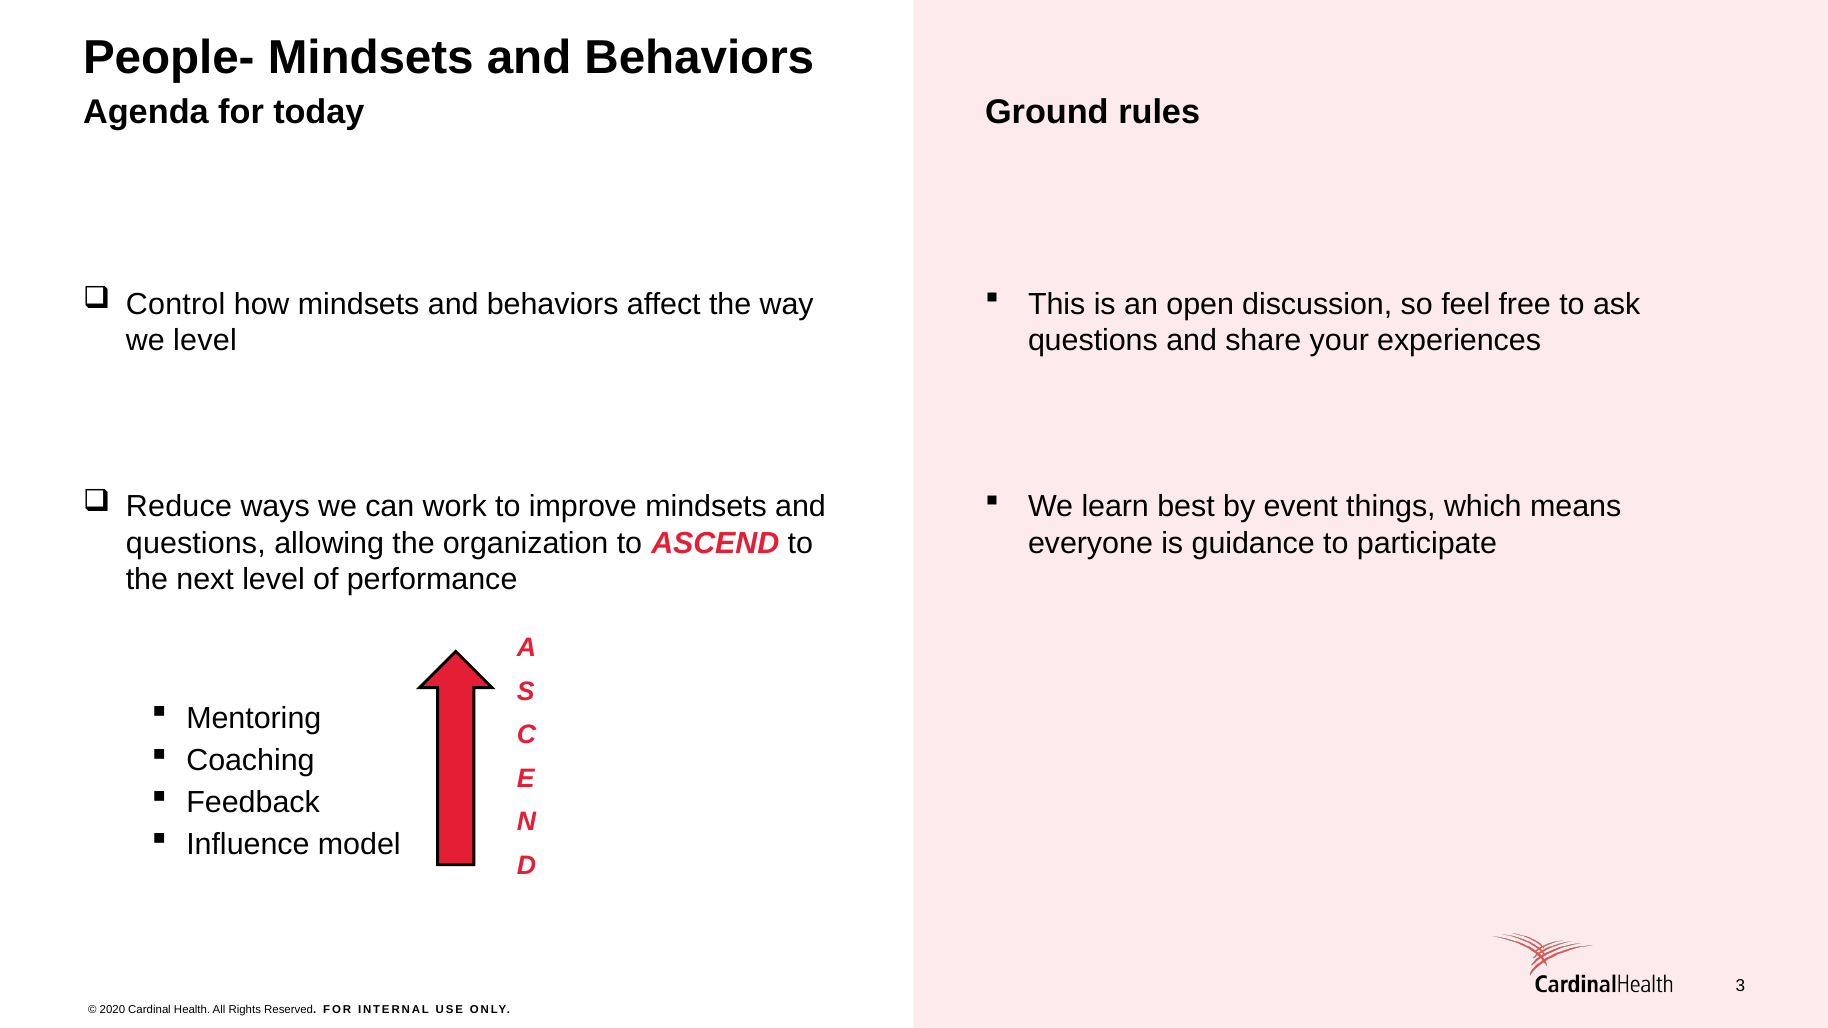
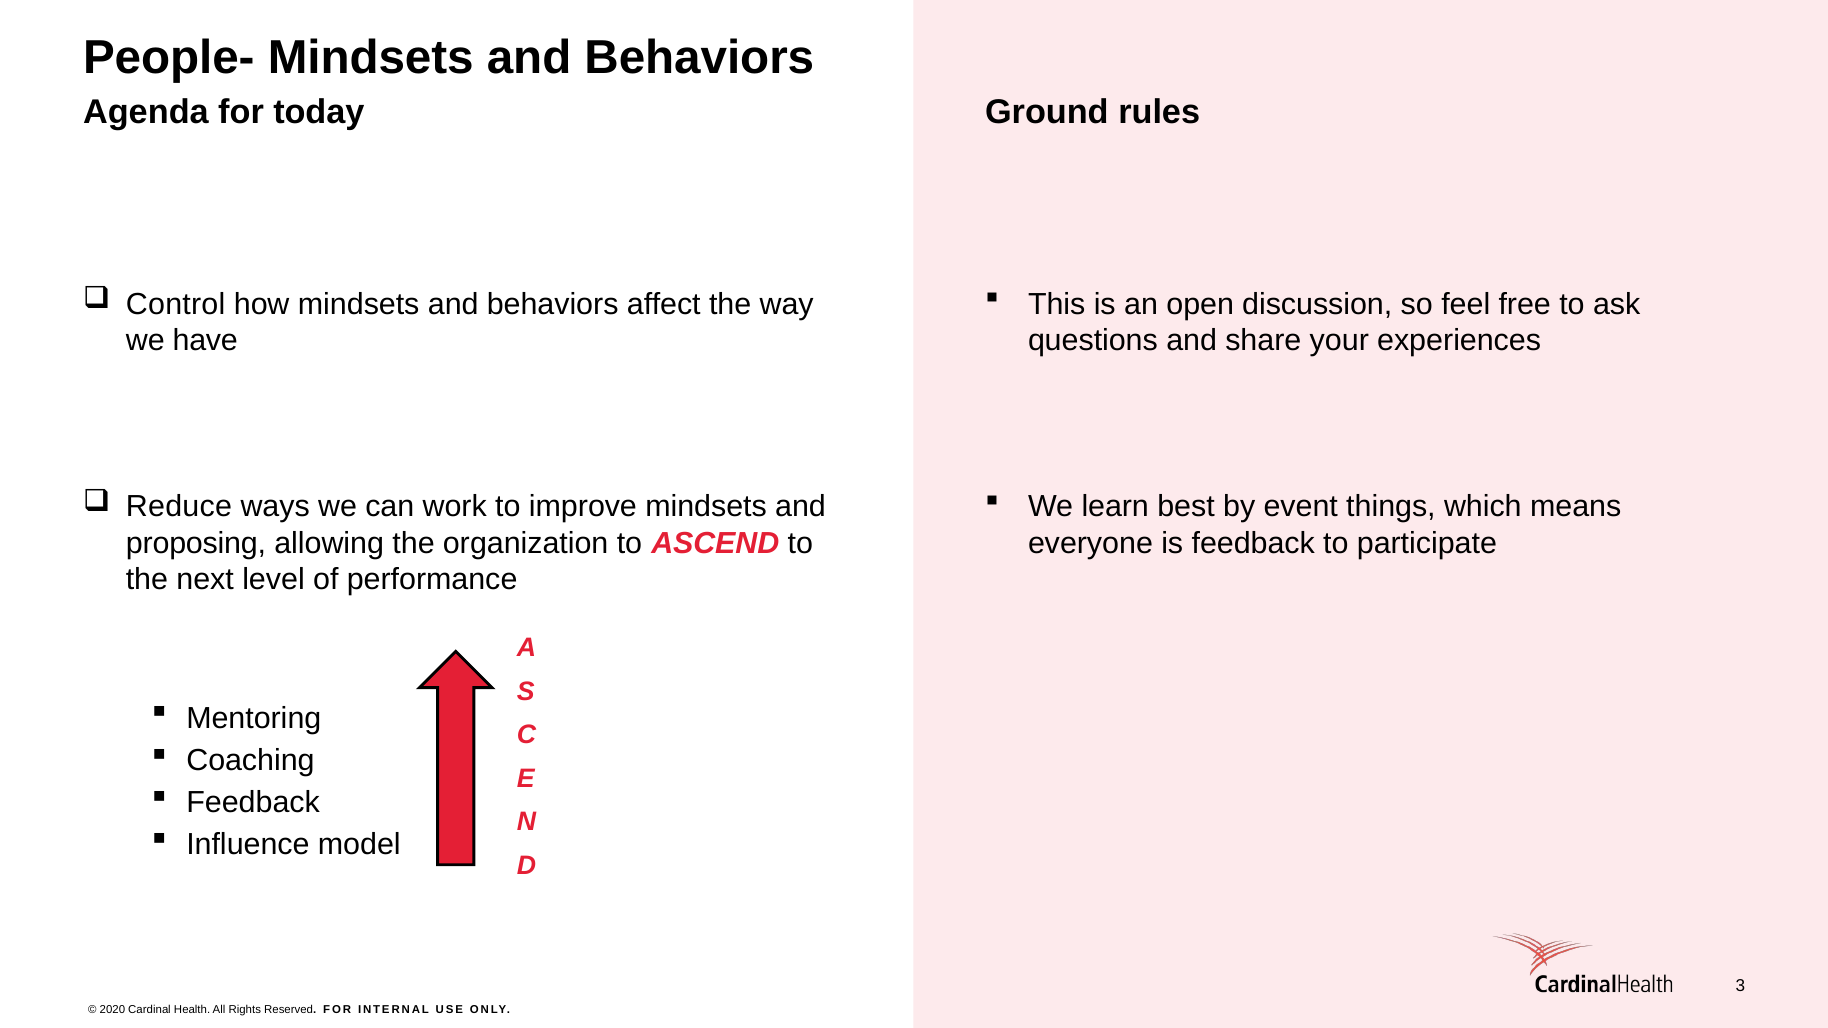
we level: level -> have (205, 341)
questions: questions -> proposing (196, 543)
is guidance: guidance -> feedback (1253, 543)
